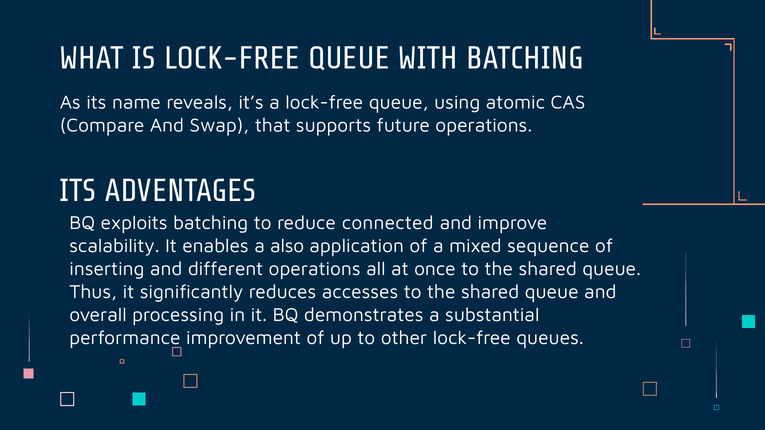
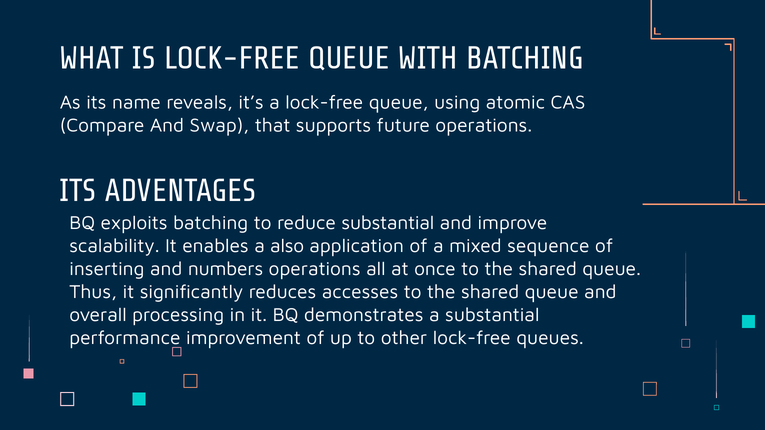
reduce connected: connected -> substantial (388, 223)
different: different -> numbers (226, 269)
